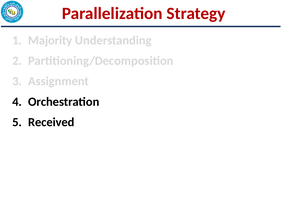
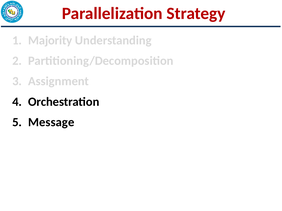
Received: Received -> Message (51, 123)
